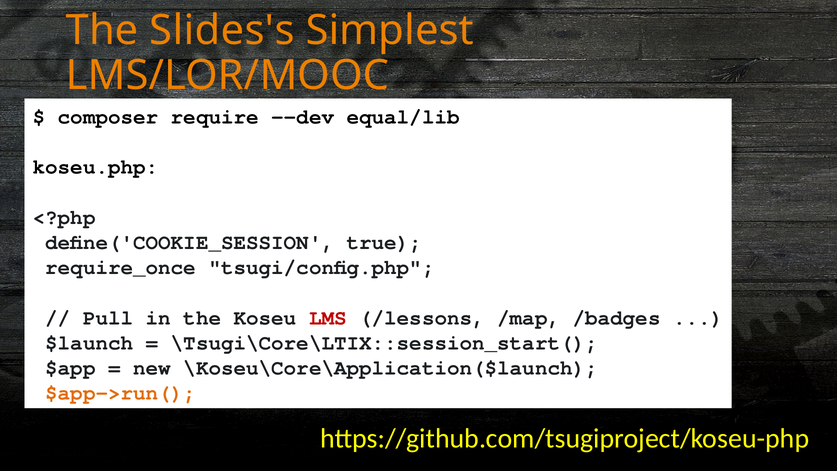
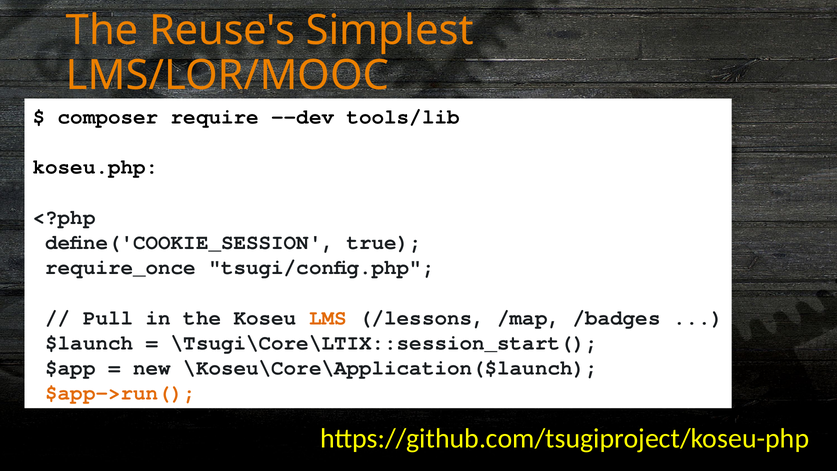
Slides's: Slides's -> Reuse's (222, 30)
equal/lib: equal/lib -> tools/lib (403, 117)
LMS colour: red -> orange (328, 318)
